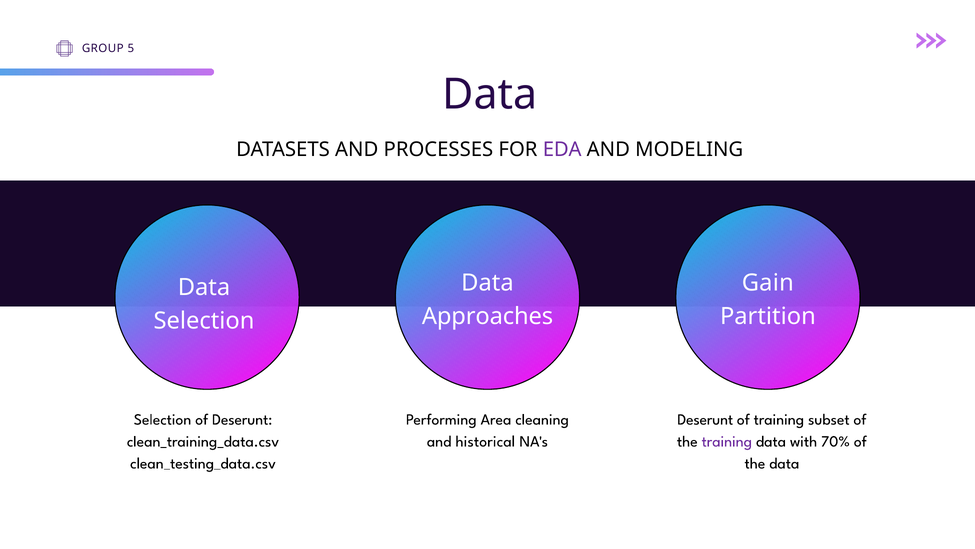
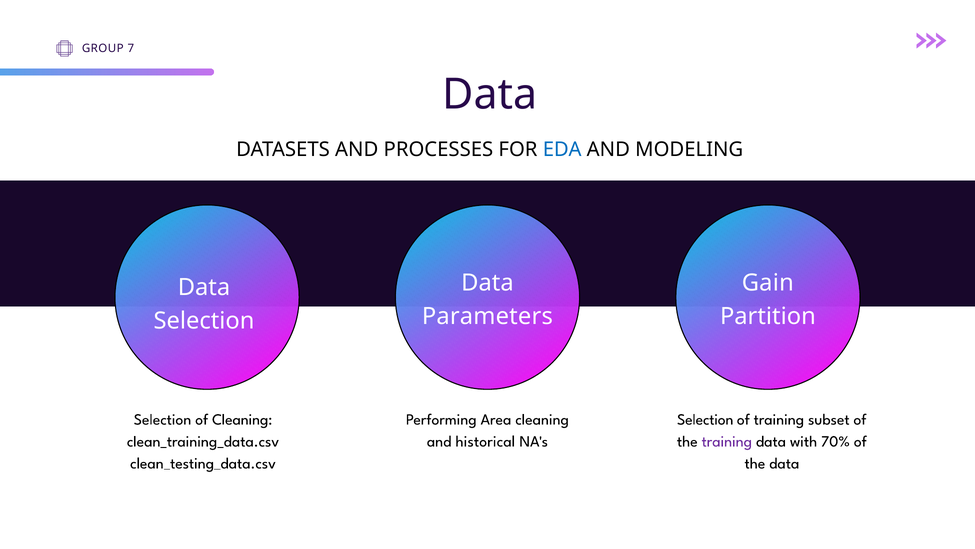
5: 5 -> 7 (131, 48)
EDA colour: purple -> blue (562, 149)
Approaches: Approaches -> Parameters (487, 316)
of Deserunt: Deserunt -> Cleaning (242, 419)
Deserunt: Deserunt -> Selection (705, 419)
